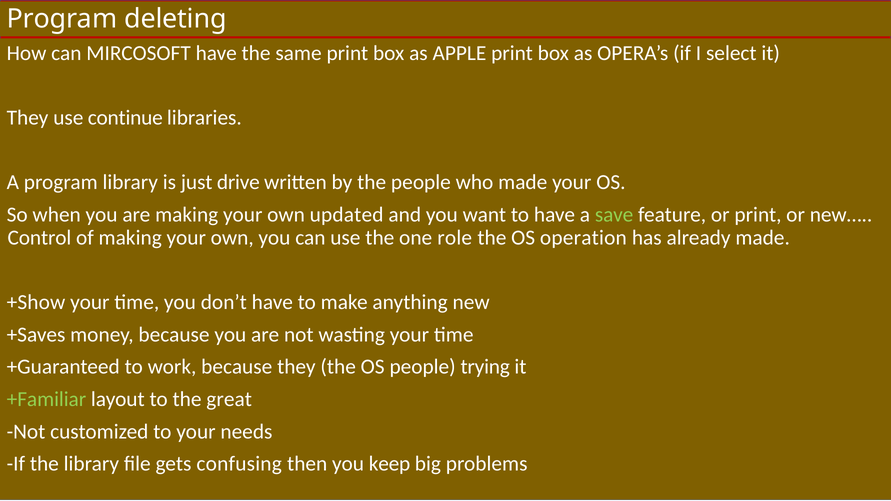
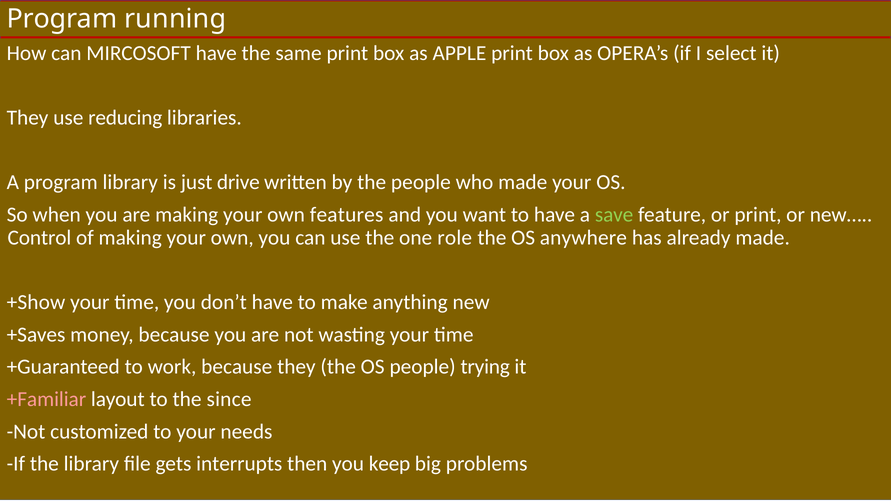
deleting: deleting -> running (175, 19)
continue: continue -> reducing (125, 118)
updated: updated -> features (347, 215)
operation: operation -> anywhere (583, 238)
+Familiar colour: light green -> pink (46, 399)
great: great -> since (229, 399)
gets confusing: confusing -> interrupts (239, 464)
